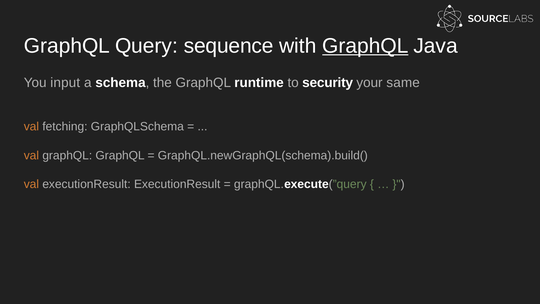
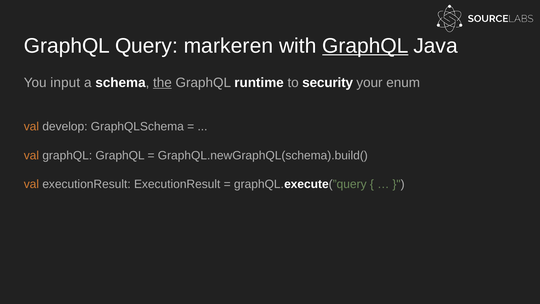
sequence: sequence -> markeren (228, 46)
the underline: none -> present (162, 82)
same: same -> enum (403, 82)
fetching: fetching -> develop (65, 126)
